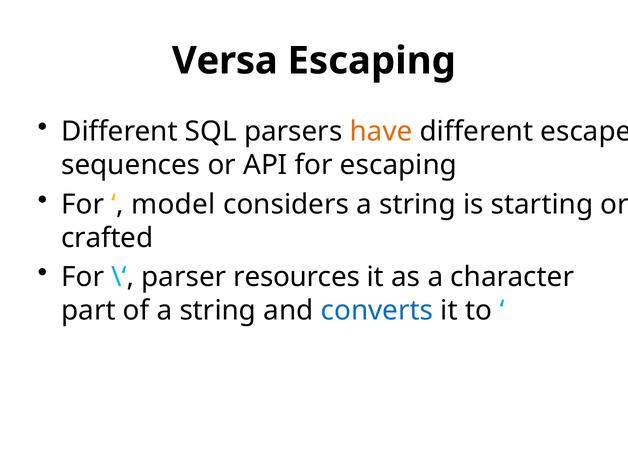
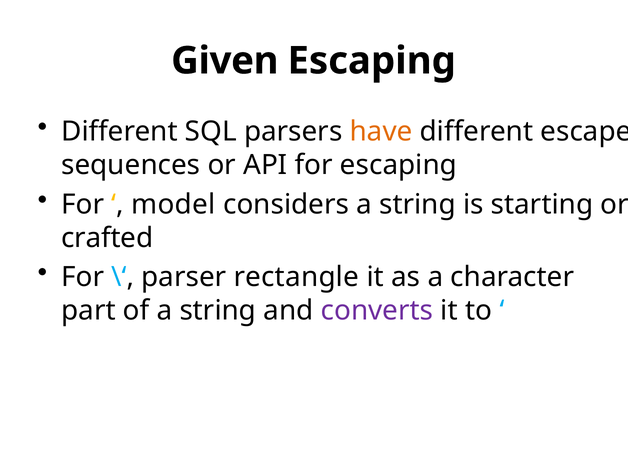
Versa: Versa -> Given (225, 61)
resources: resources -> rectangle (296, 277)
converts colour: blue -> purple (377, 310)
